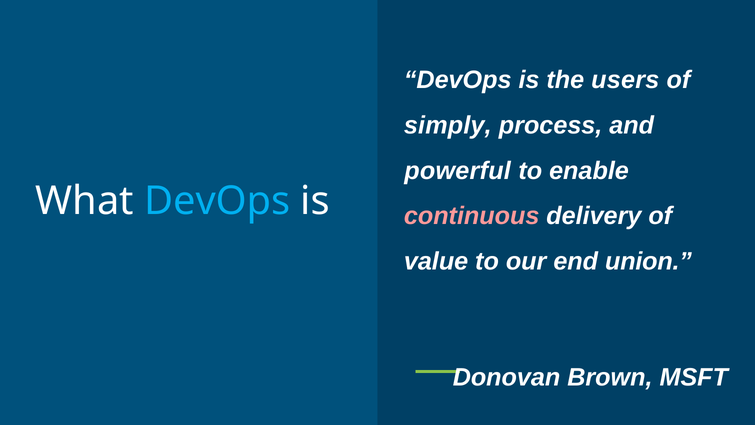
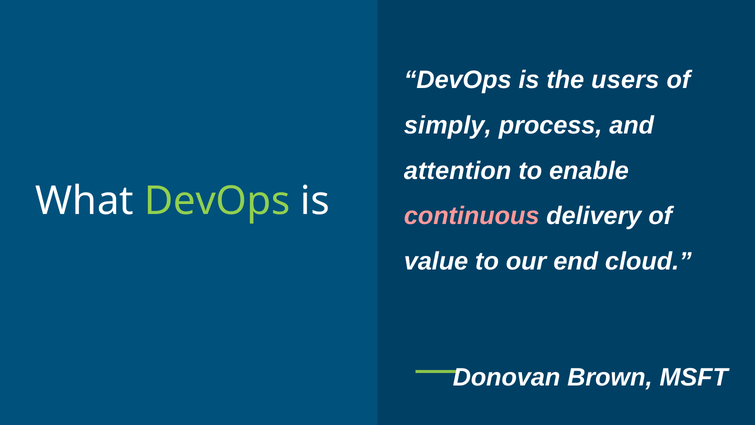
powerful: powerful -> attention (458, 171)
DevOps colour: light blue -> light green (217, 201)
union: union -> cloud (648, 261)
